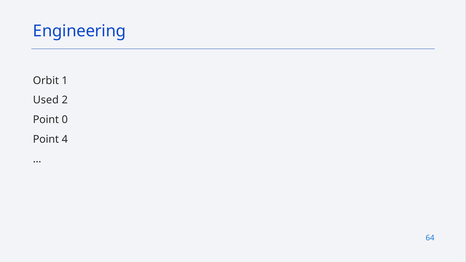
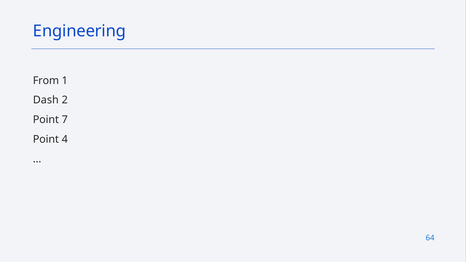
Orbit: Orbit -> From (46, 81)
Used: Used -> Dash (46, 100)
0: 0 -> 7 (65, 120)
